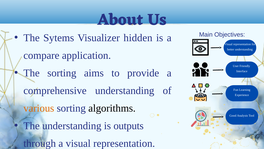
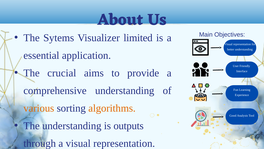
hidden: hidden -> limited (138, 38)
compare: compare -> essential (41, 55)
The sorting: sorting -> crucial (62, 73)
algorithms colour: black -> orange (112, 108)
